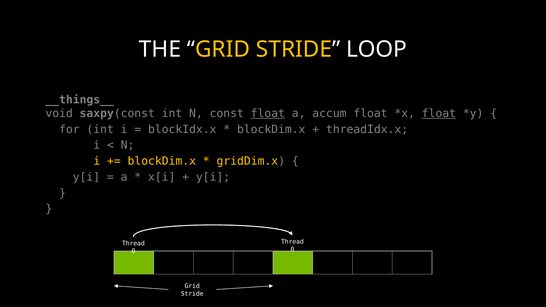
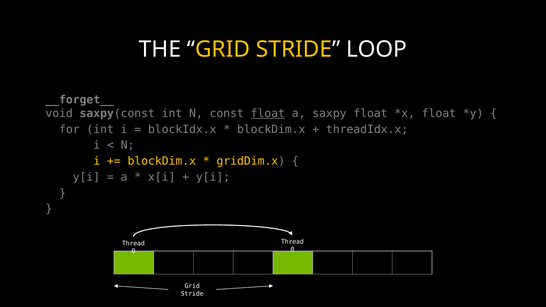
__things__: __things__ -> __forget__ (80, 100)
accum: accum -> saxpy (329, 113)
float underline: present -> none (439, 113)
